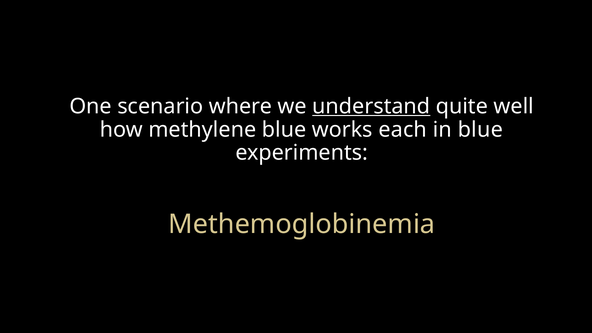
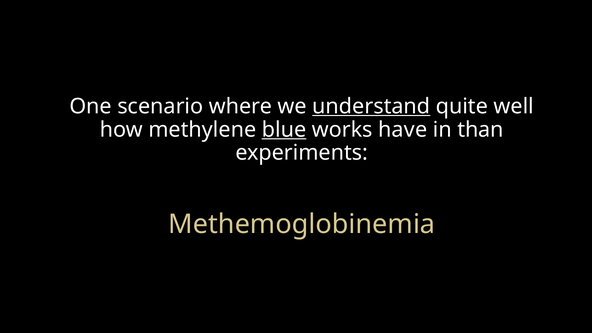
blue underline: none -> present (284, 130)
each: each -> have (403, 130)
in blue: blue -> than (481, 130)
